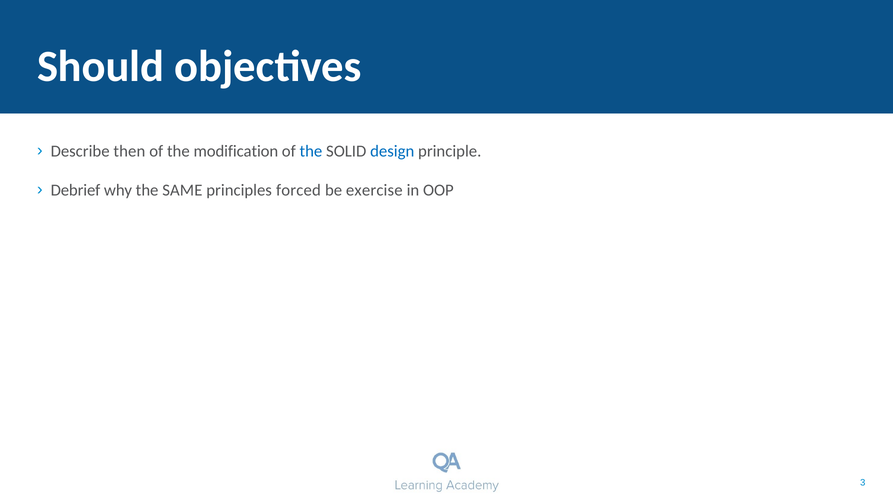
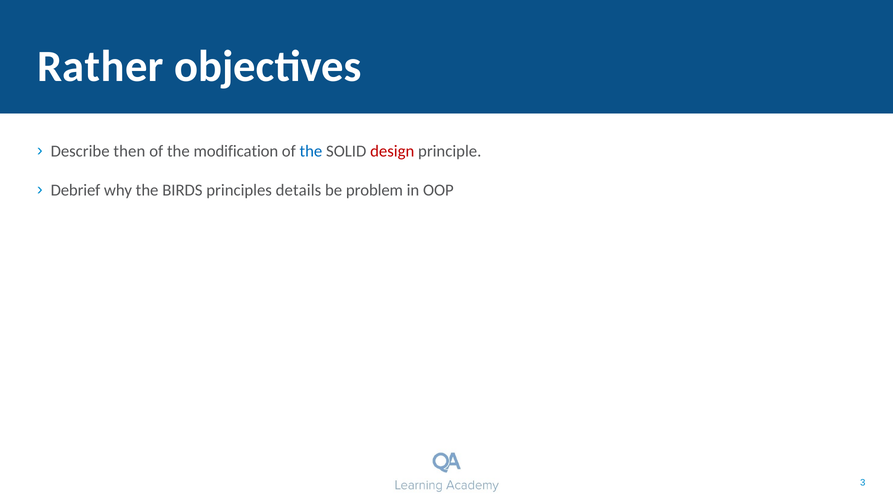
Should: Should -> Rather (100, 67)
design colour: blue -> red (392, 151)
SAME: SAME -> BIRDS (182, 190)
forced: forced -> details (298, 190)
exercise: exercise -> problem (374, 190)
